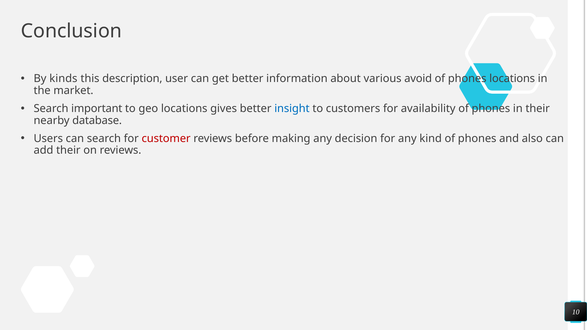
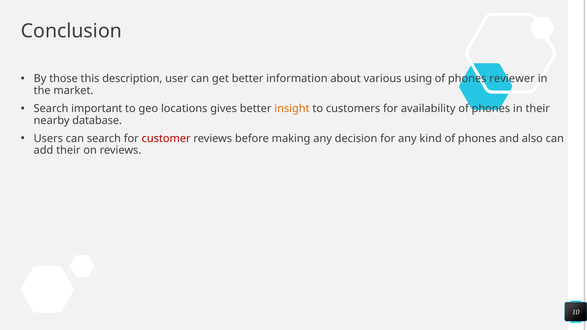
kinds: kinds -> those (64, 79)
avoid: avoid -> using (418, 79)
phones locations: locations -> reviewer (512, 79)
insight colour: blue -> orange (292, 109)
